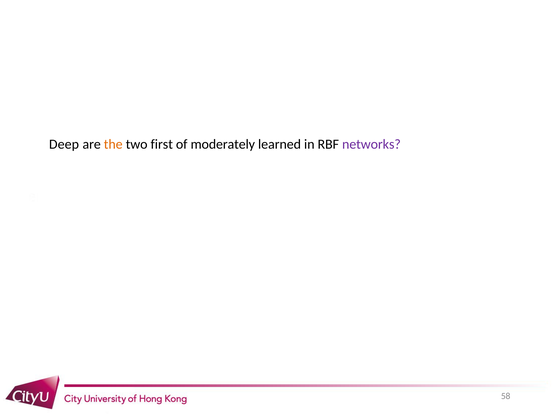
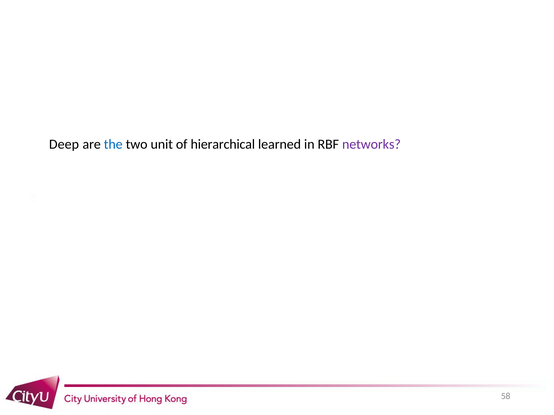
the colour: orange -> blue (113, 144)
first: first -> unit (162, 144)
moderately: moderately -> hierarchical (223, 144)
